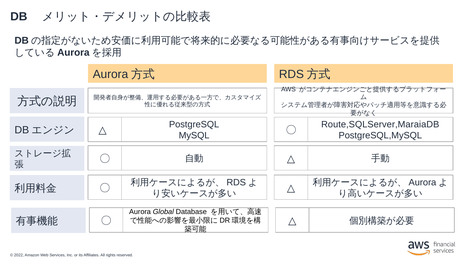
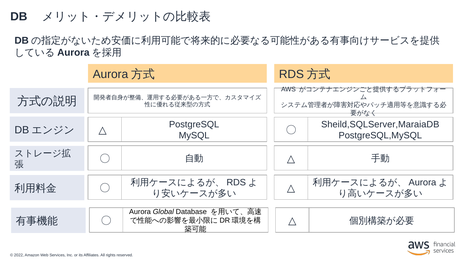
Route,SQLServer,MaraiaDB: Route,SQLServer,MaraiaDB -> Sheild,SQLServer,MaraiaDB (380, 125)
